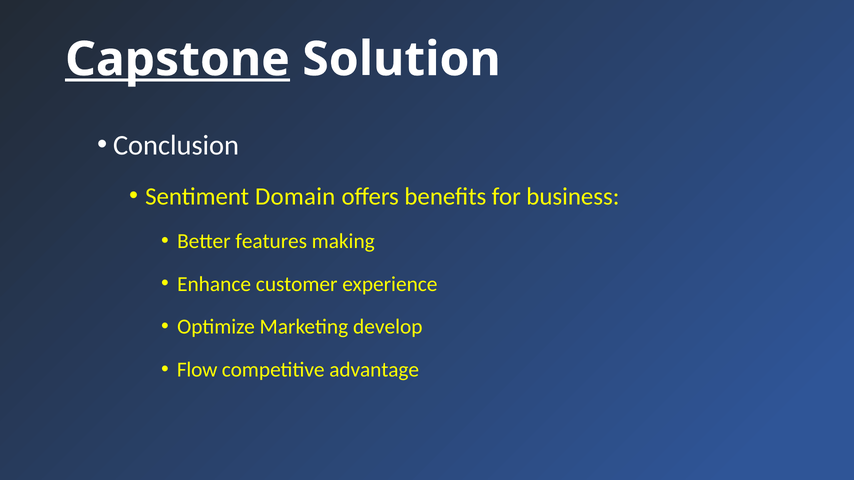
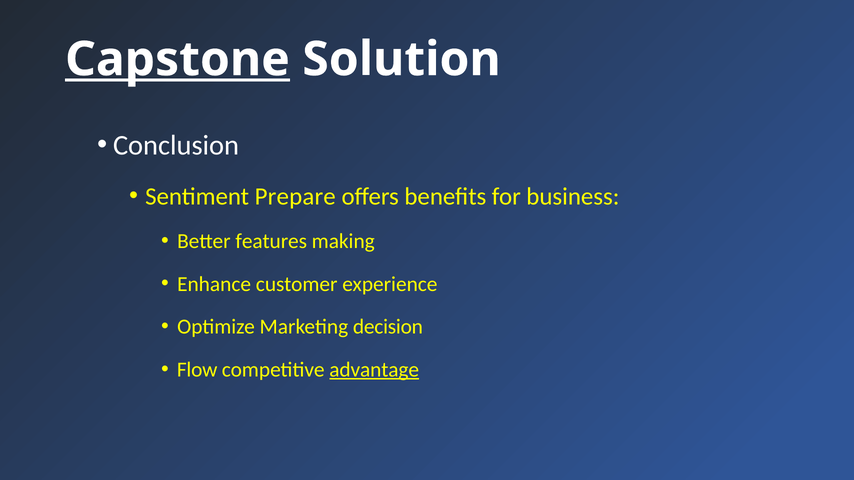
Domain: Domain -> Prepare (295, 197)
develop: develop -> decision (388, 327)
advantage underline: none -> present (374, 370)
